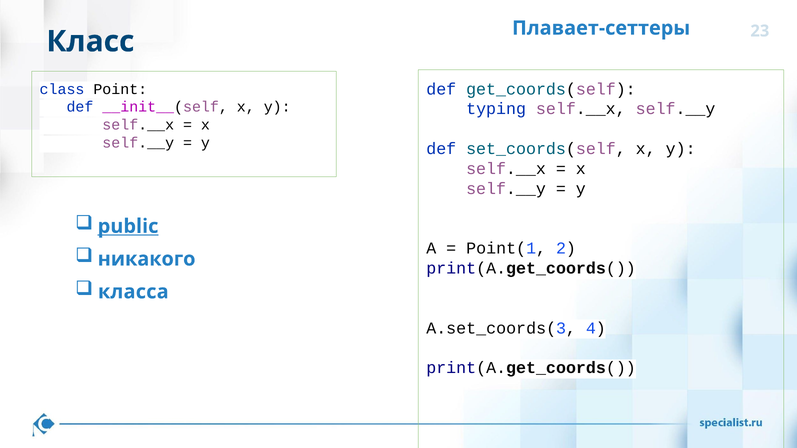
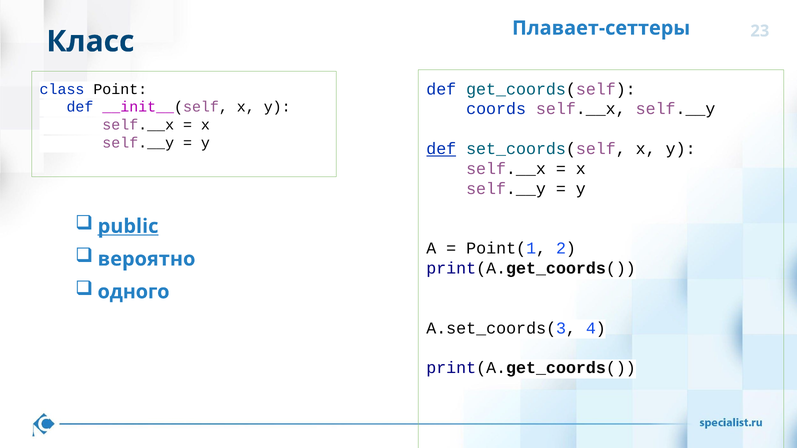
typing: typing -> coords (496, 109)
def underline: none -> present (441, 149)
никакого: никакого -> вероятно (147, 259)
класса: класса -> одного (134, 292)
